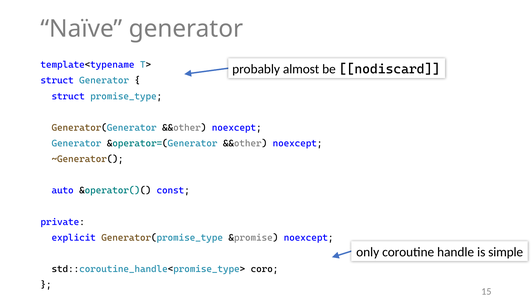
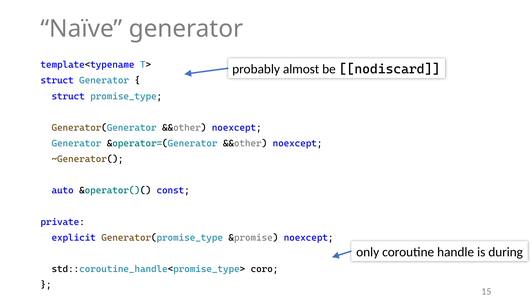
simple: simple -> during (506, 252)
